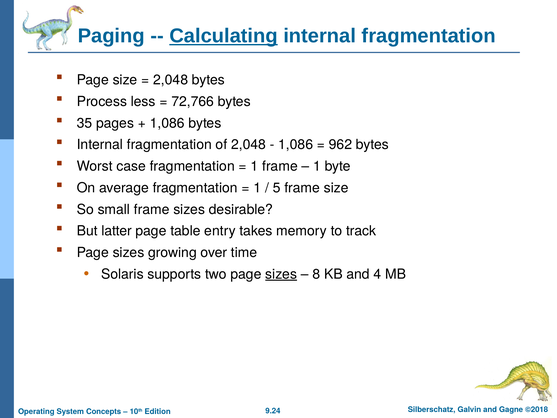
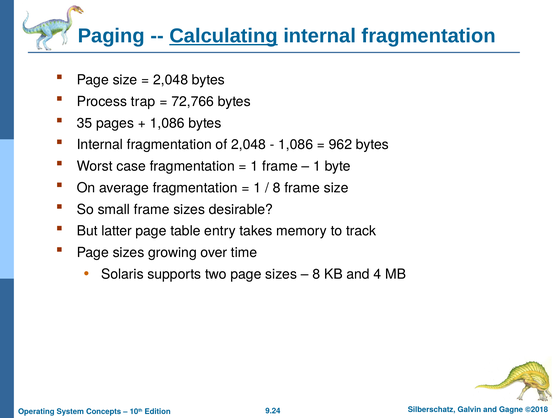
less: less -> trap (143, 101)
5: 5 -> 8 (277, 188)
sizes underline: present -> none (281, 274)
